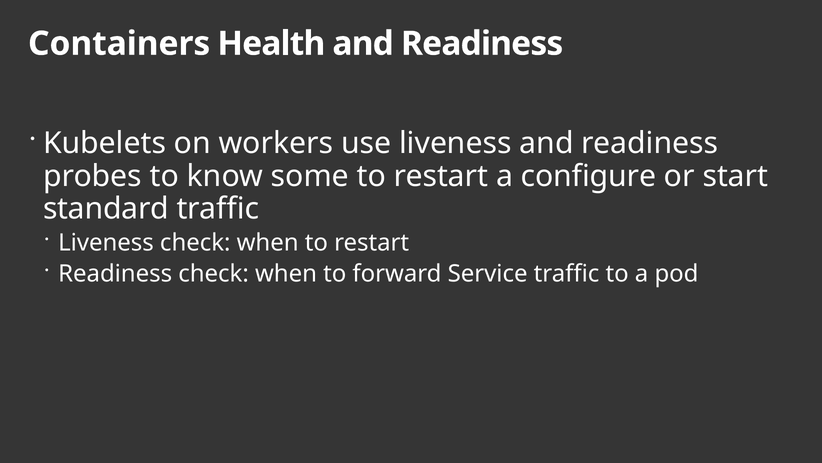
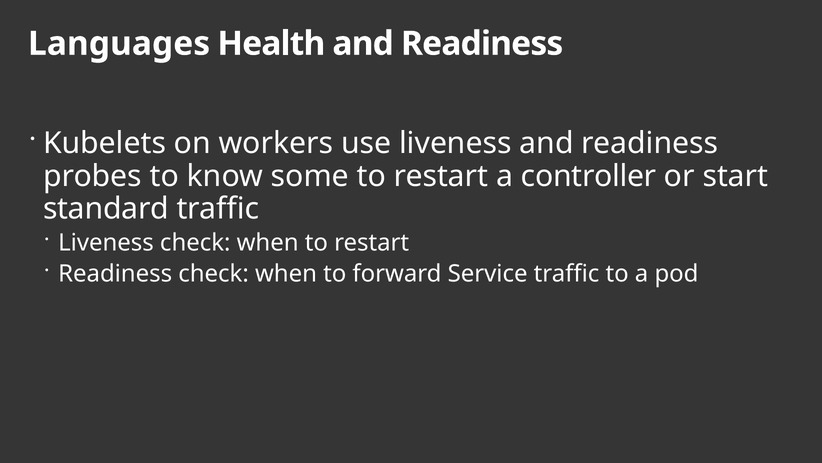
Containers: Containers -> Languages (119, 44)
configure: configure -> controller (589, 176)
